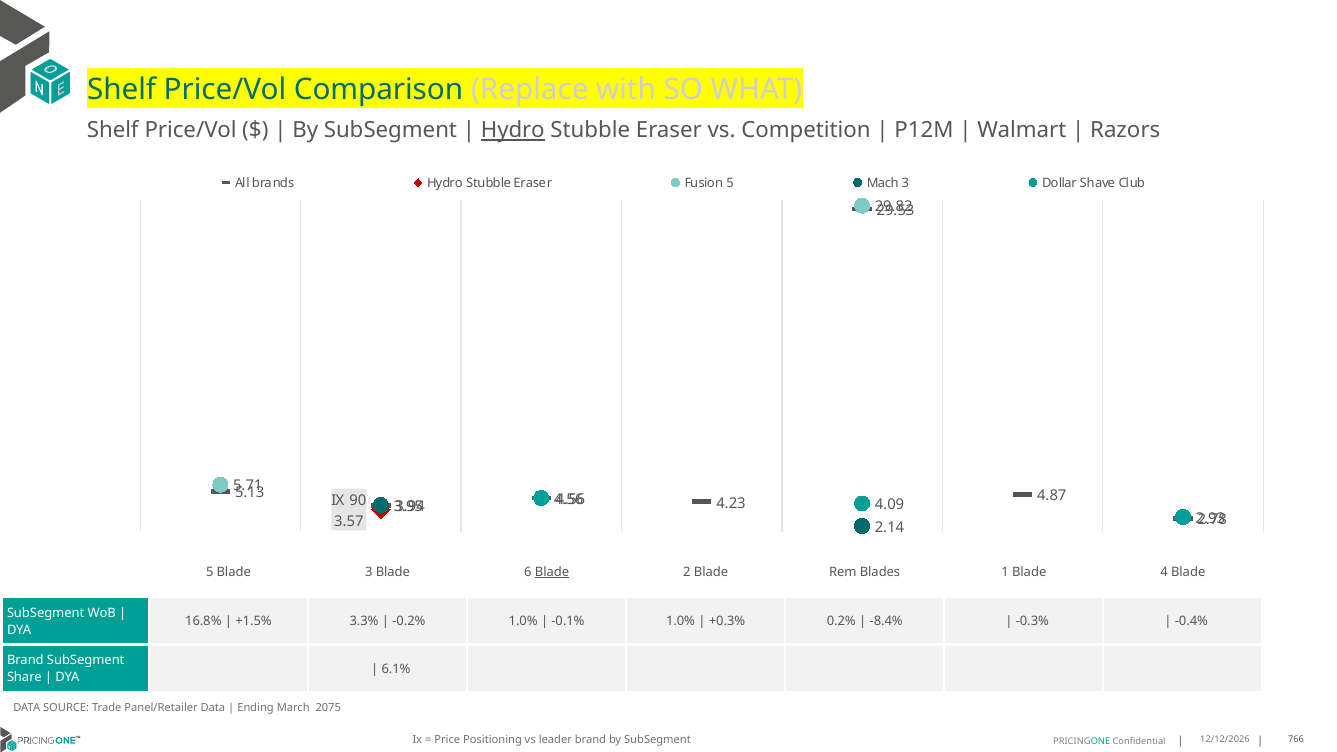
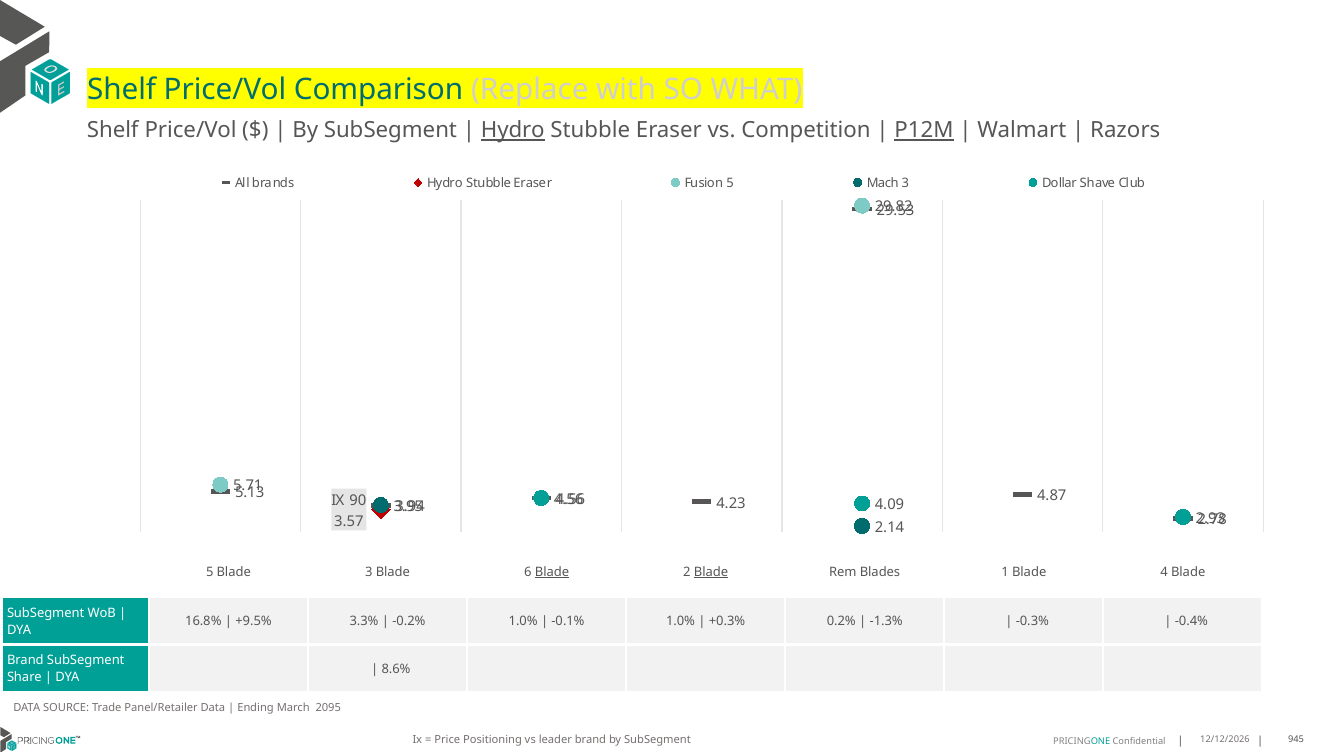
P12M underline: none -> present (924, 130)
Blade underline: none -> present (711, 572)
+1.5%: +1.5% -> +9.5% (254, 622)
-8.4%: -8.4% -> -1.3% (886, 622)
6.1%: 6.1% -> 8.6% (396, 669)
2075: 2075 -> 2095 (328, 708)
766: 766 -> 945 (1296, 739)
